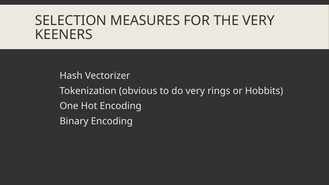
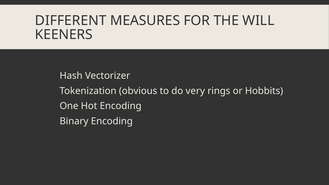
SELECTION: SELECTION -> DIFFERENT (71, 21)
THE VERY: VERY -> WILL (258, 21)
